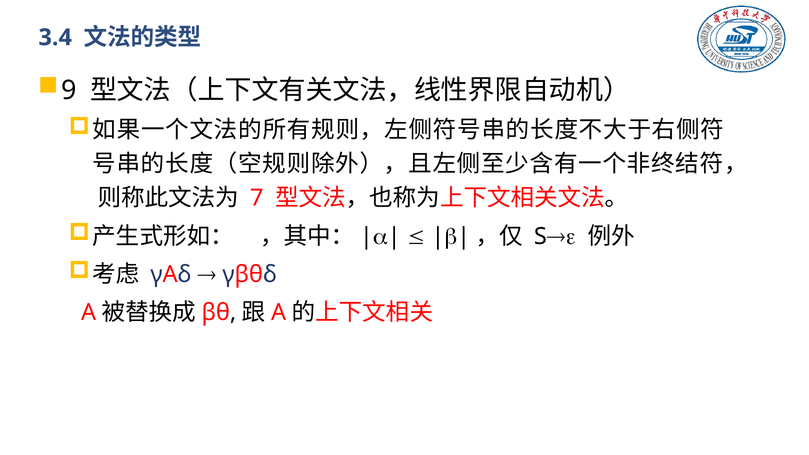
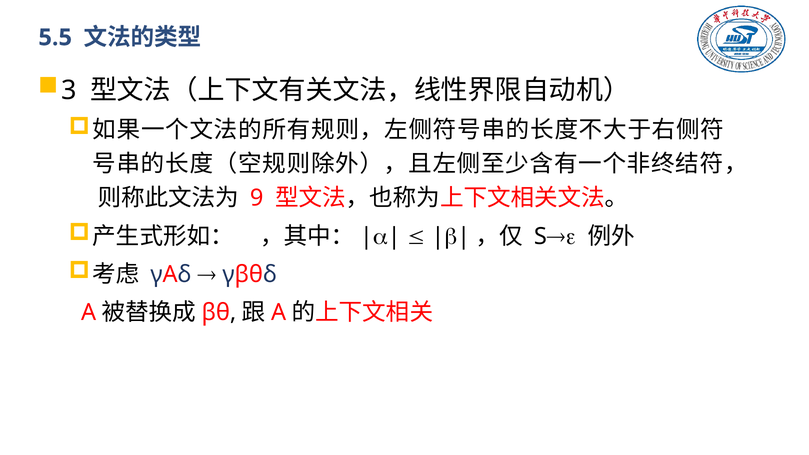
3.4: 3.4 -> 5.5 (55, 37)
9: 9 -> 3 (69, 90)
7: 7 -> 9 (257, 198)
